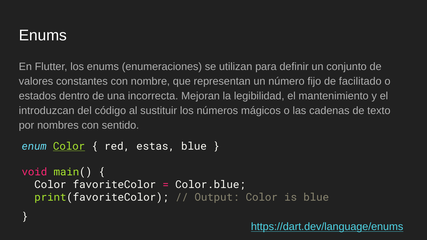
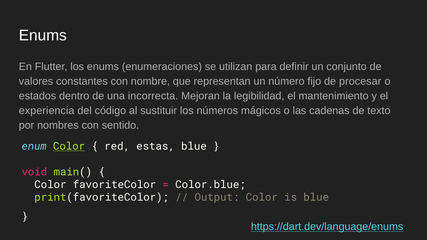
facilitado: facilitado -> procesar (360, 81)
introduzcan: introduzcan -> experiencia (47, 111)
